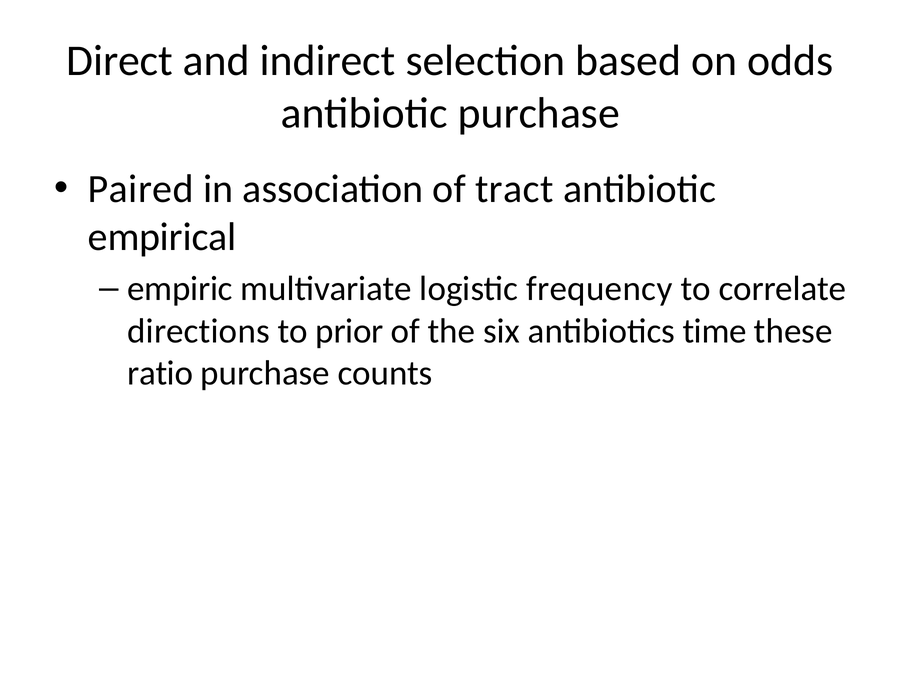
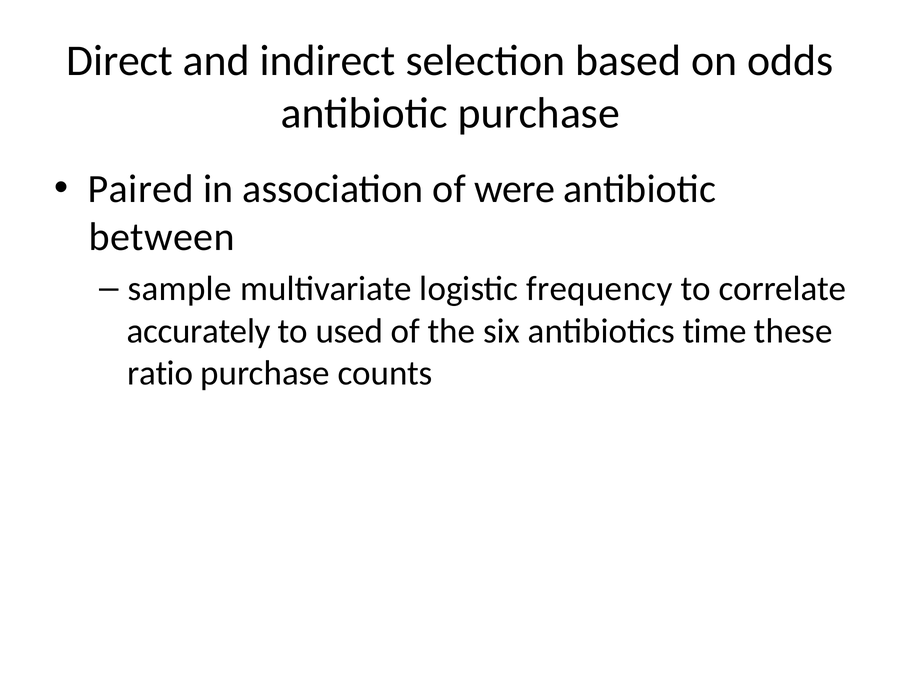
tract: tract -> were (515, 189)
empirical: empirical -> between (162, 237)
empiric: empiric -> sample (180, 289)
directions: directions -> accurately (199, 331)
prior: prior -> used (349, 331)
